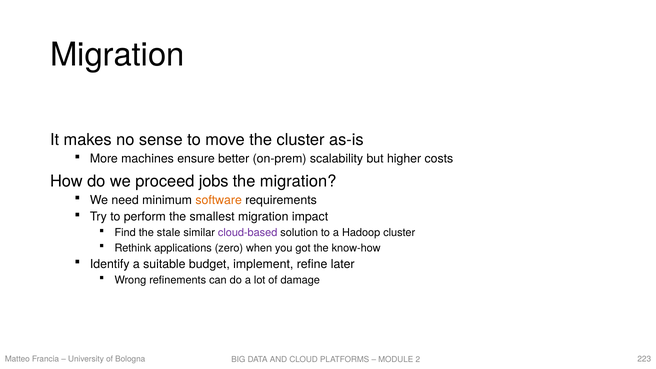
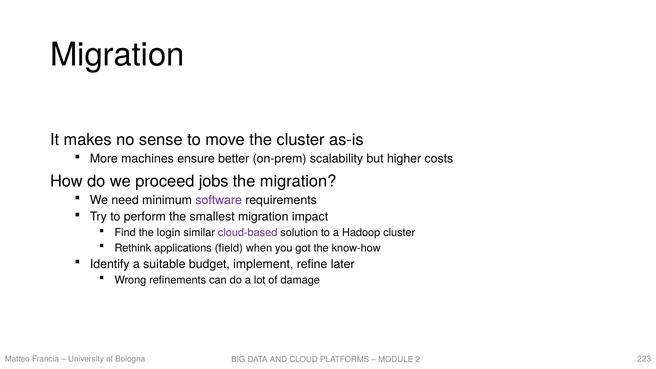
software colour: orange -> purple (219, 200)
stale: stale -> login (169, 233)
zero: zero -> field (229, 248)
